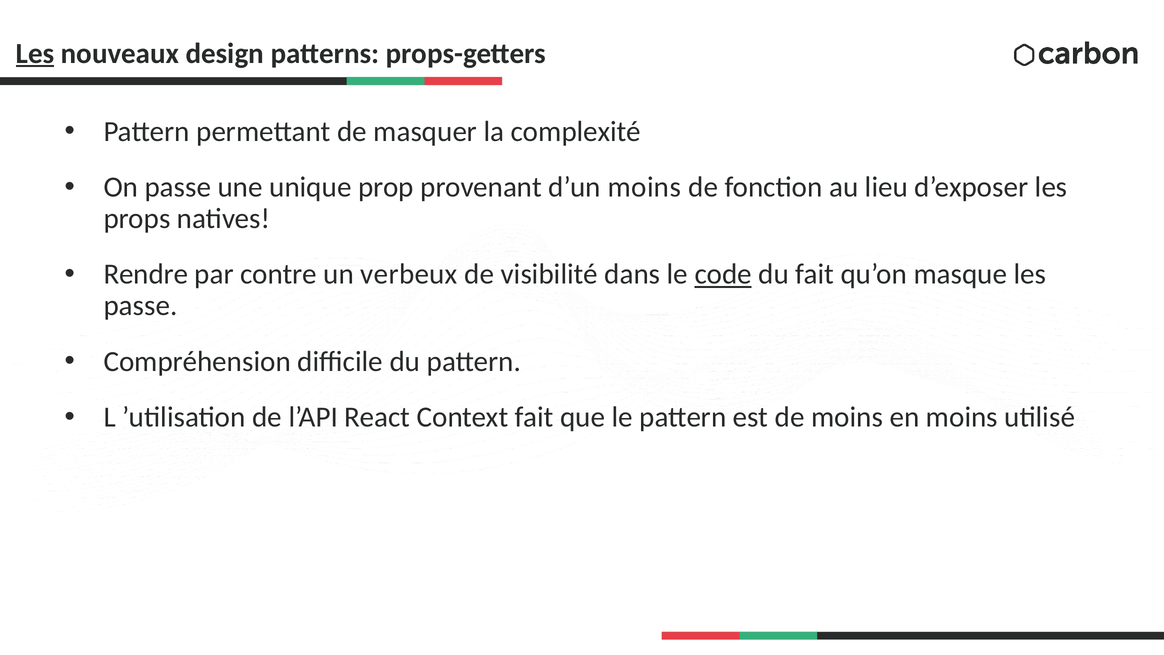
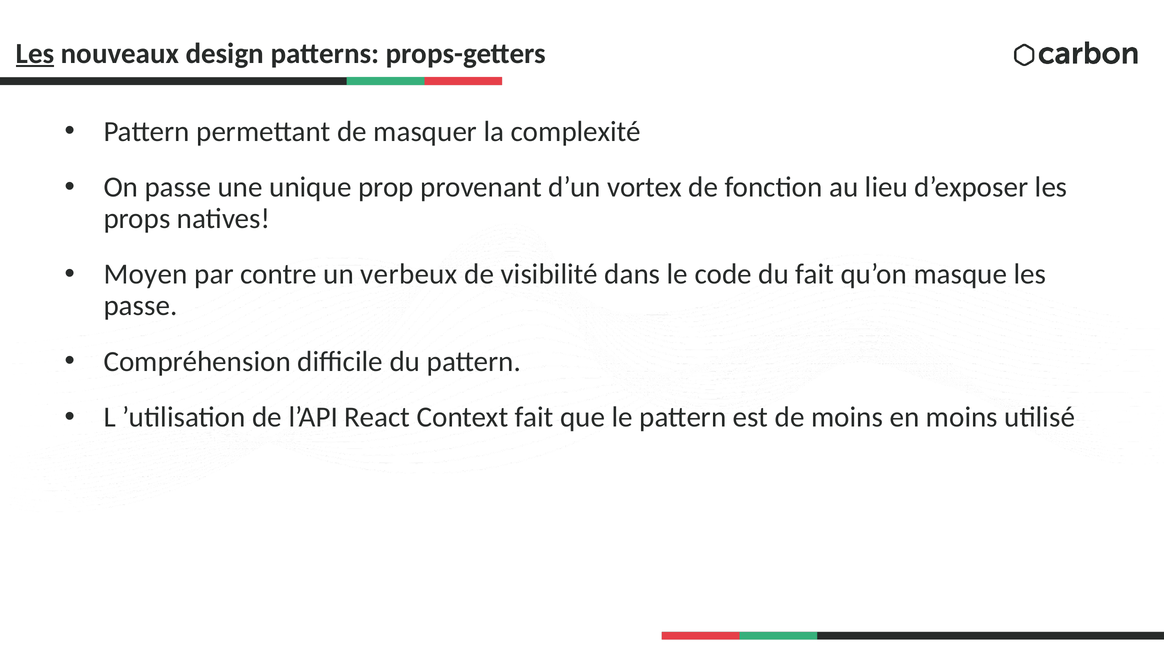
d’un moins: moins -> vortex (645, 187)
Rendre: Rendre -> Moyen (146, 274)
code underline: present -> none (723, 274)
